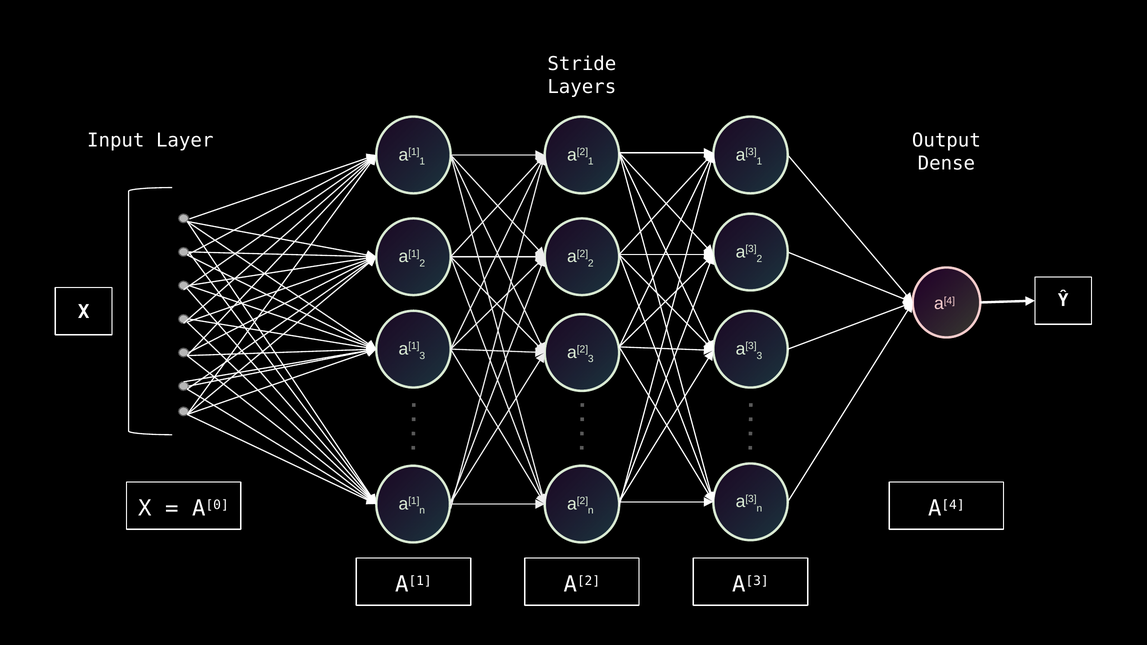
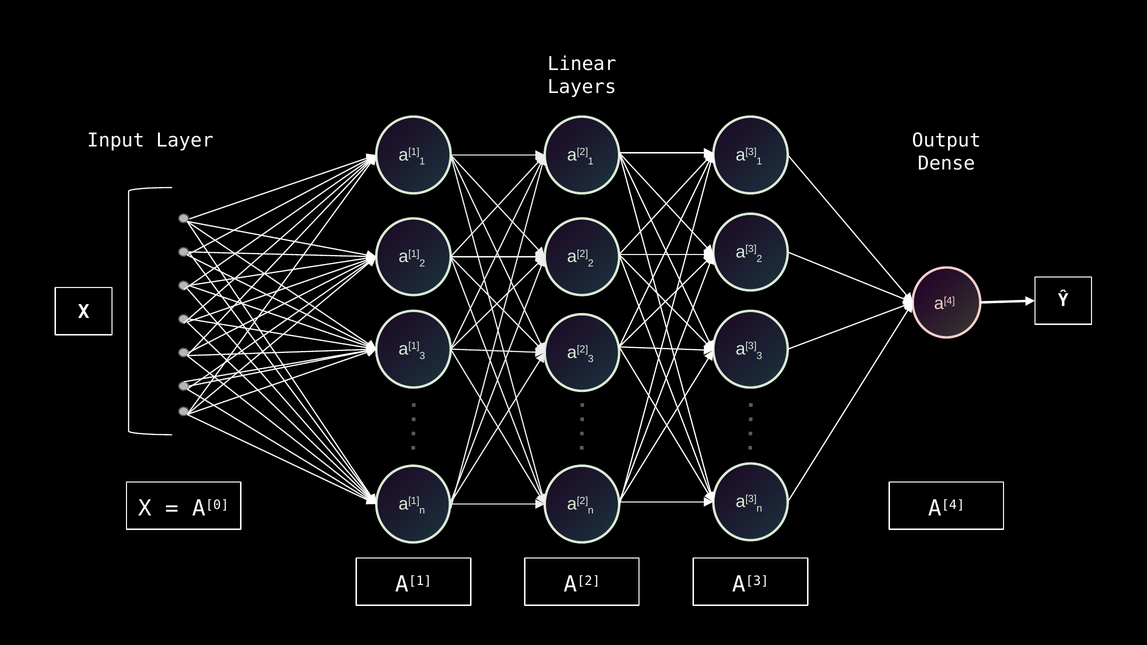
Stride: Stride -> Linear (582, 64)
